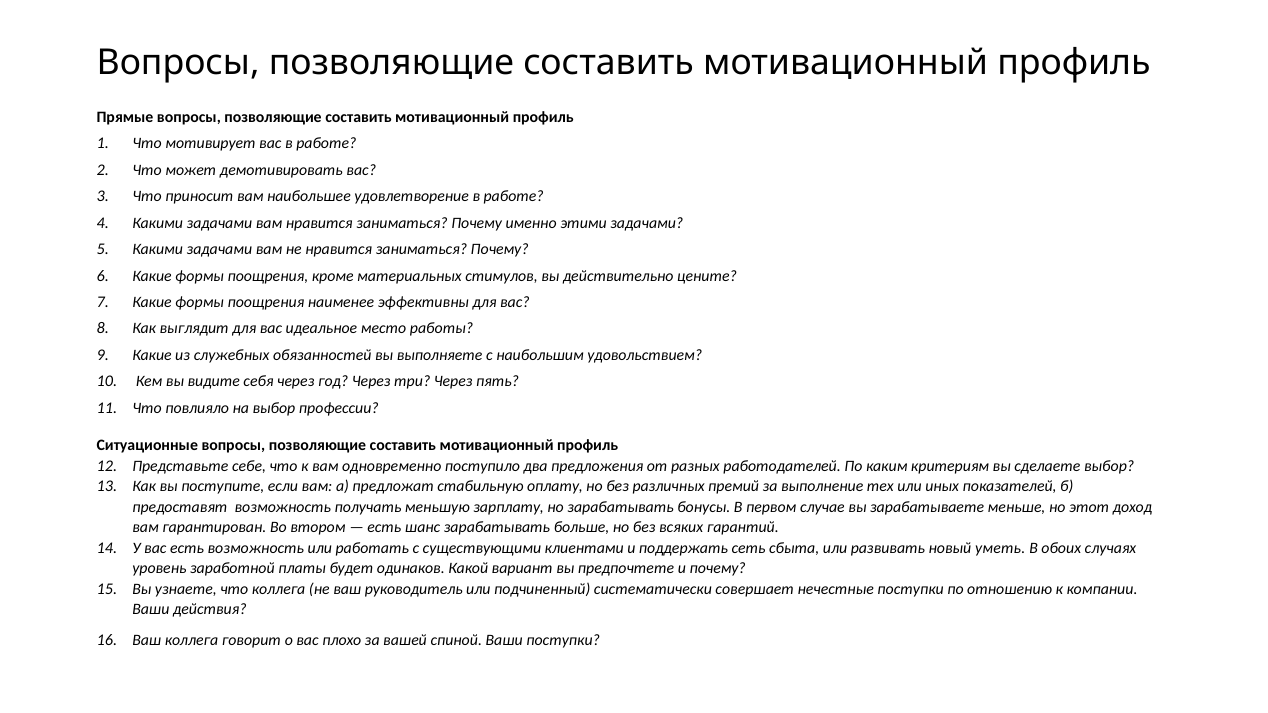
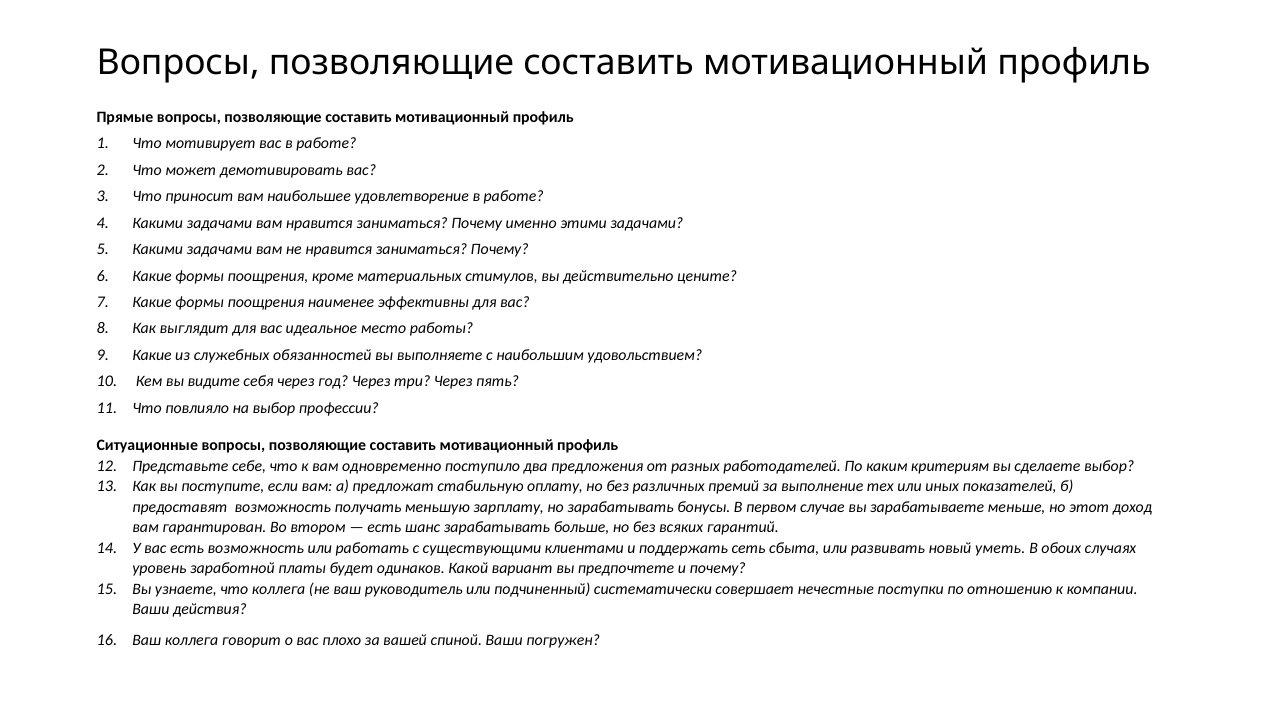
Ваши поступки: поступки -> погружен (563, 640)
